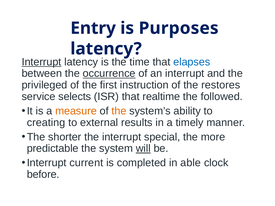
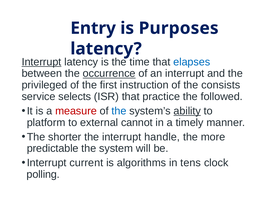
restores: restores -> consists (221, 85)
realtime: realtime -> practice (161, 97)
measure colour: orange -> red (76, 111)
the colour: orange -> blue (119, 111)
ability underline: none -> present (187, 111)
creating: creating -> platform (46, 123)
results: results -> cannot (137, 123)
special: special -> handle (162, 137)
will underline: present -> none (143, 149)
completed: completed -> algorithms (141, 163)
able: able -> tens (191, 163)
before: before -> polling (43, 175)
